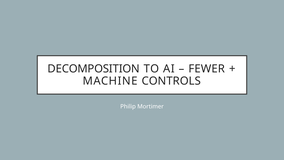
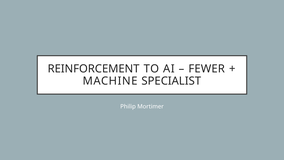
DECOMPOSITION: DECOMPOSITION -> REINFORCEMENT (94, 69)
CONTROLS: CONTROLS -> SPECIALIST (171, 81)
